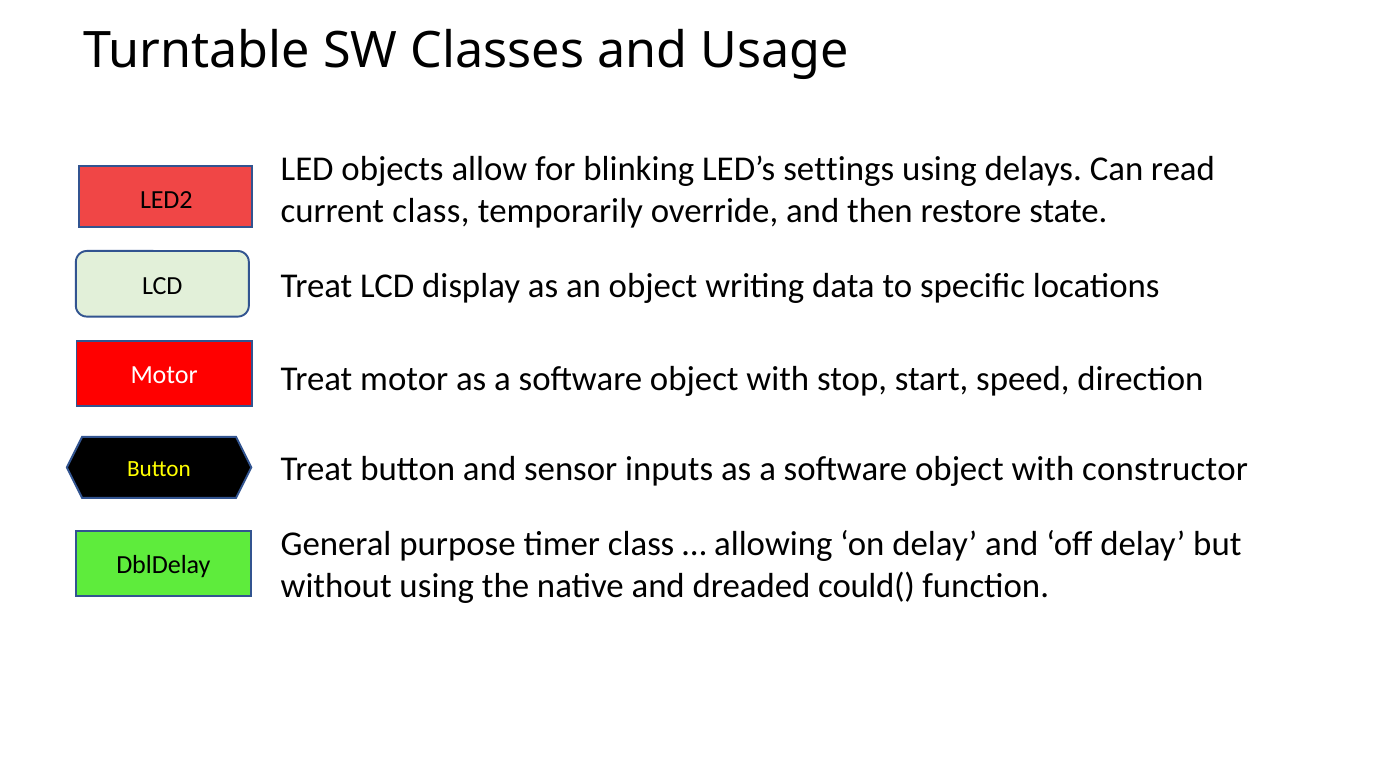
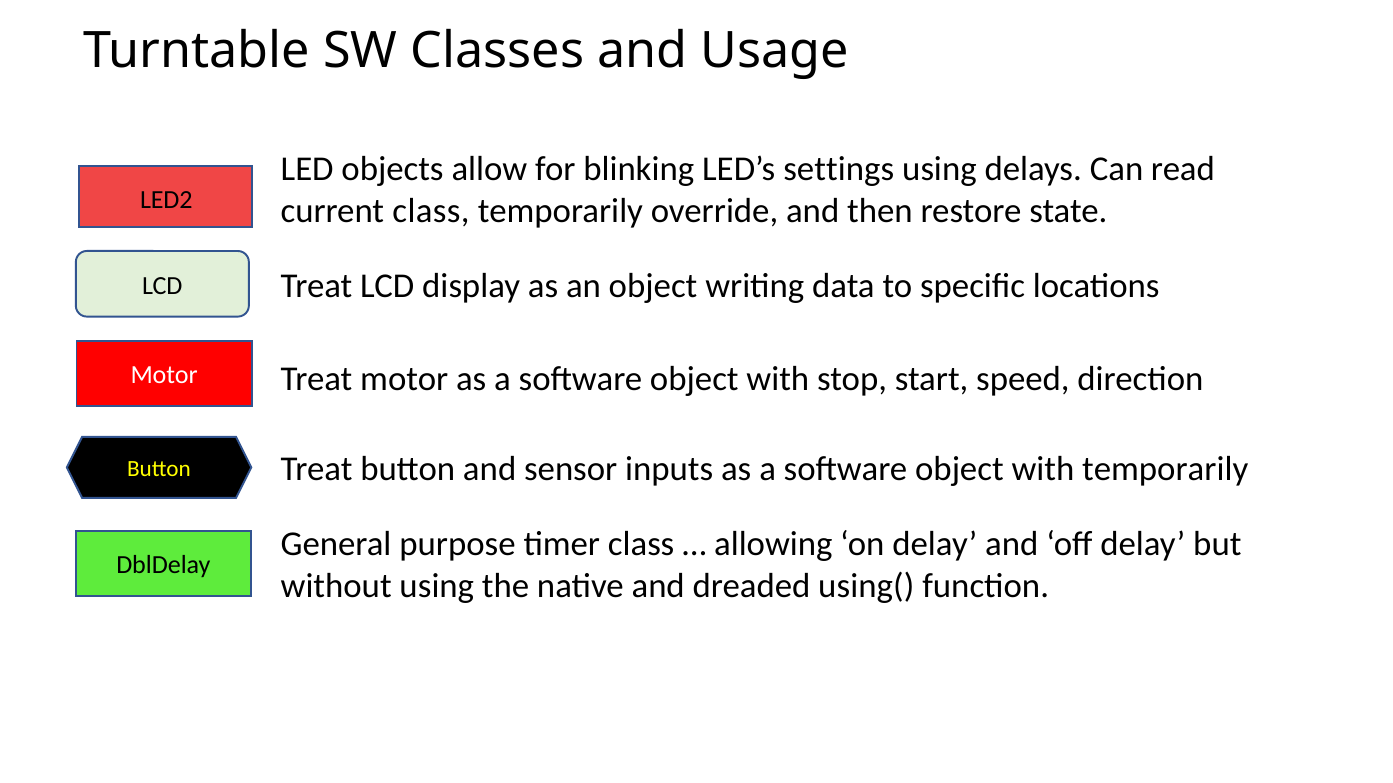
with constructor: constructor -> temporarily (1165, 470)
could(: could( -> using( (866, 587)
